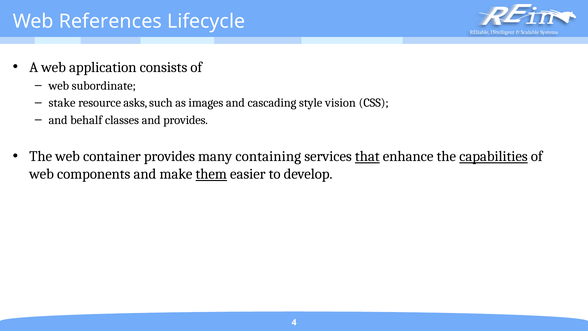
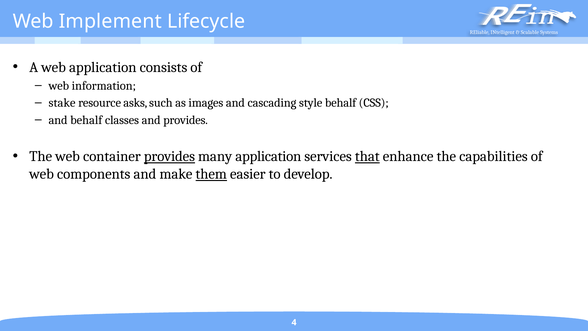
References: References -> Implement (110, 21)
subordinate: subordinate -> information (104, 86)
style vision: vision -> behalf (341, 103)
provides underline: none -> present (169, 156)
many containing: containing -> application (268, 156)
capabilities underline: present -> none (493, 156)
